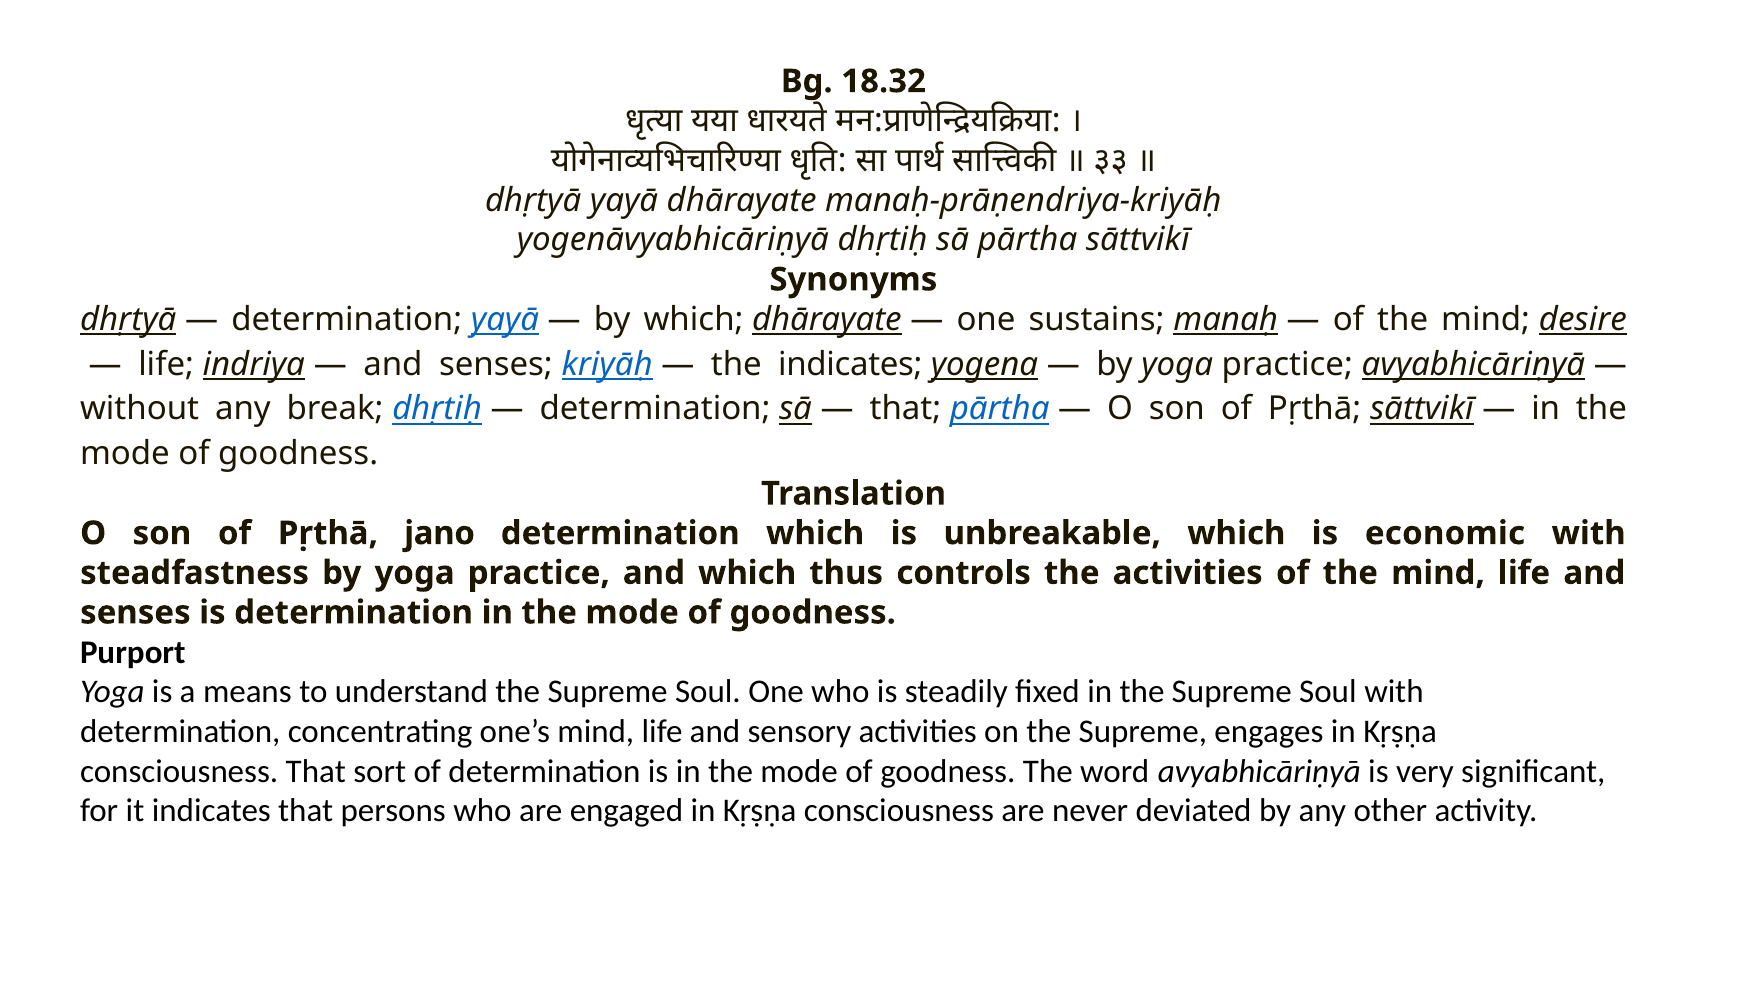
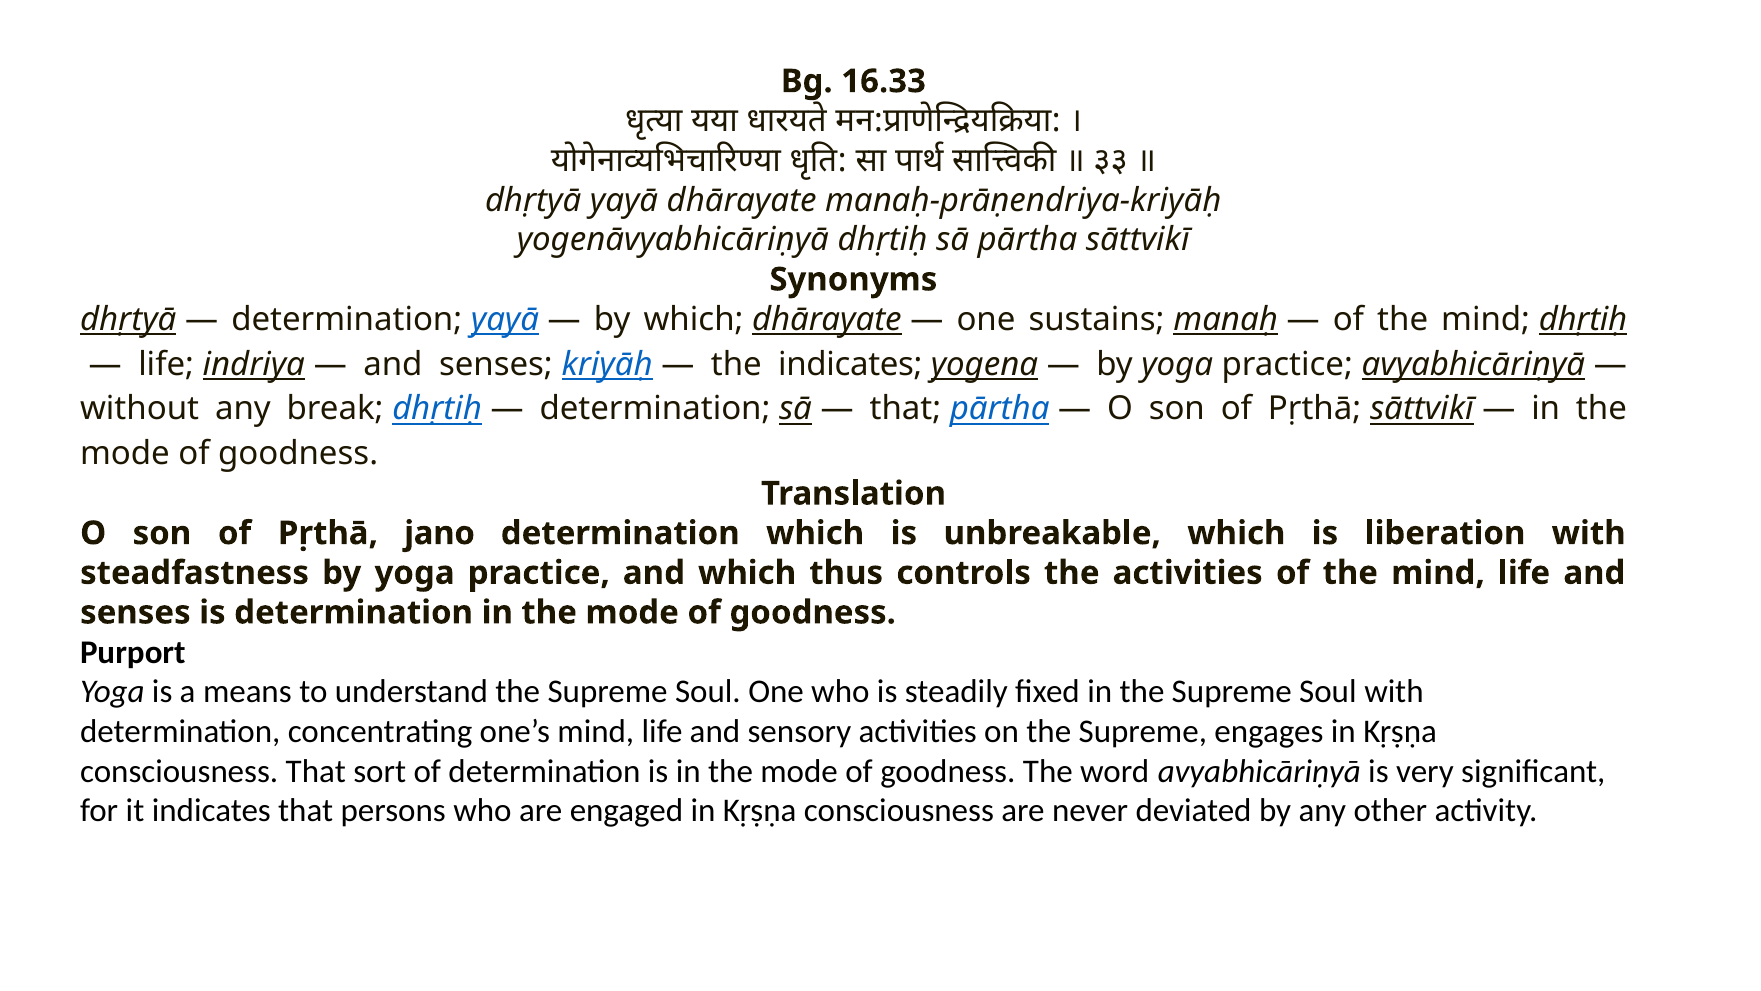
18.32: 18.32 -> 16.33 (884, 81)
mind desire: desire -> dhṛtiḥ (1583, 319)
economic: economic -> liberation (1445, 533)
